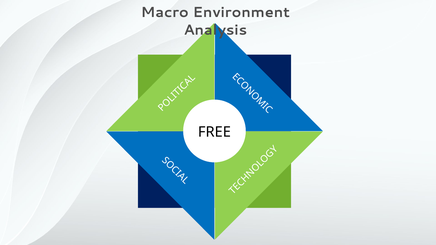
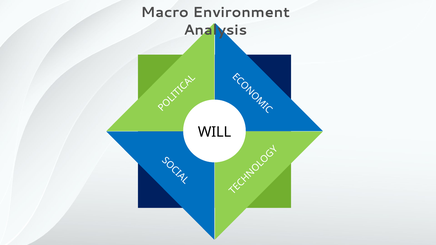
FREE: FREE -> WILL (215, 132)
